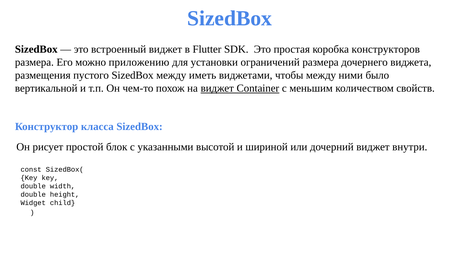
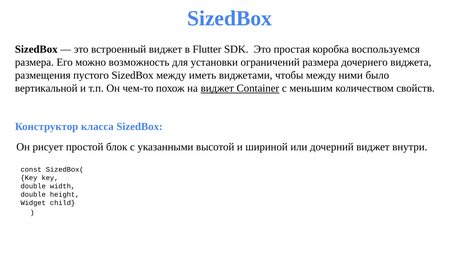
конструкторов: конструкторов -> воспользуемся (386, 49)
приложению: приложению -> возможность (139, 62)
